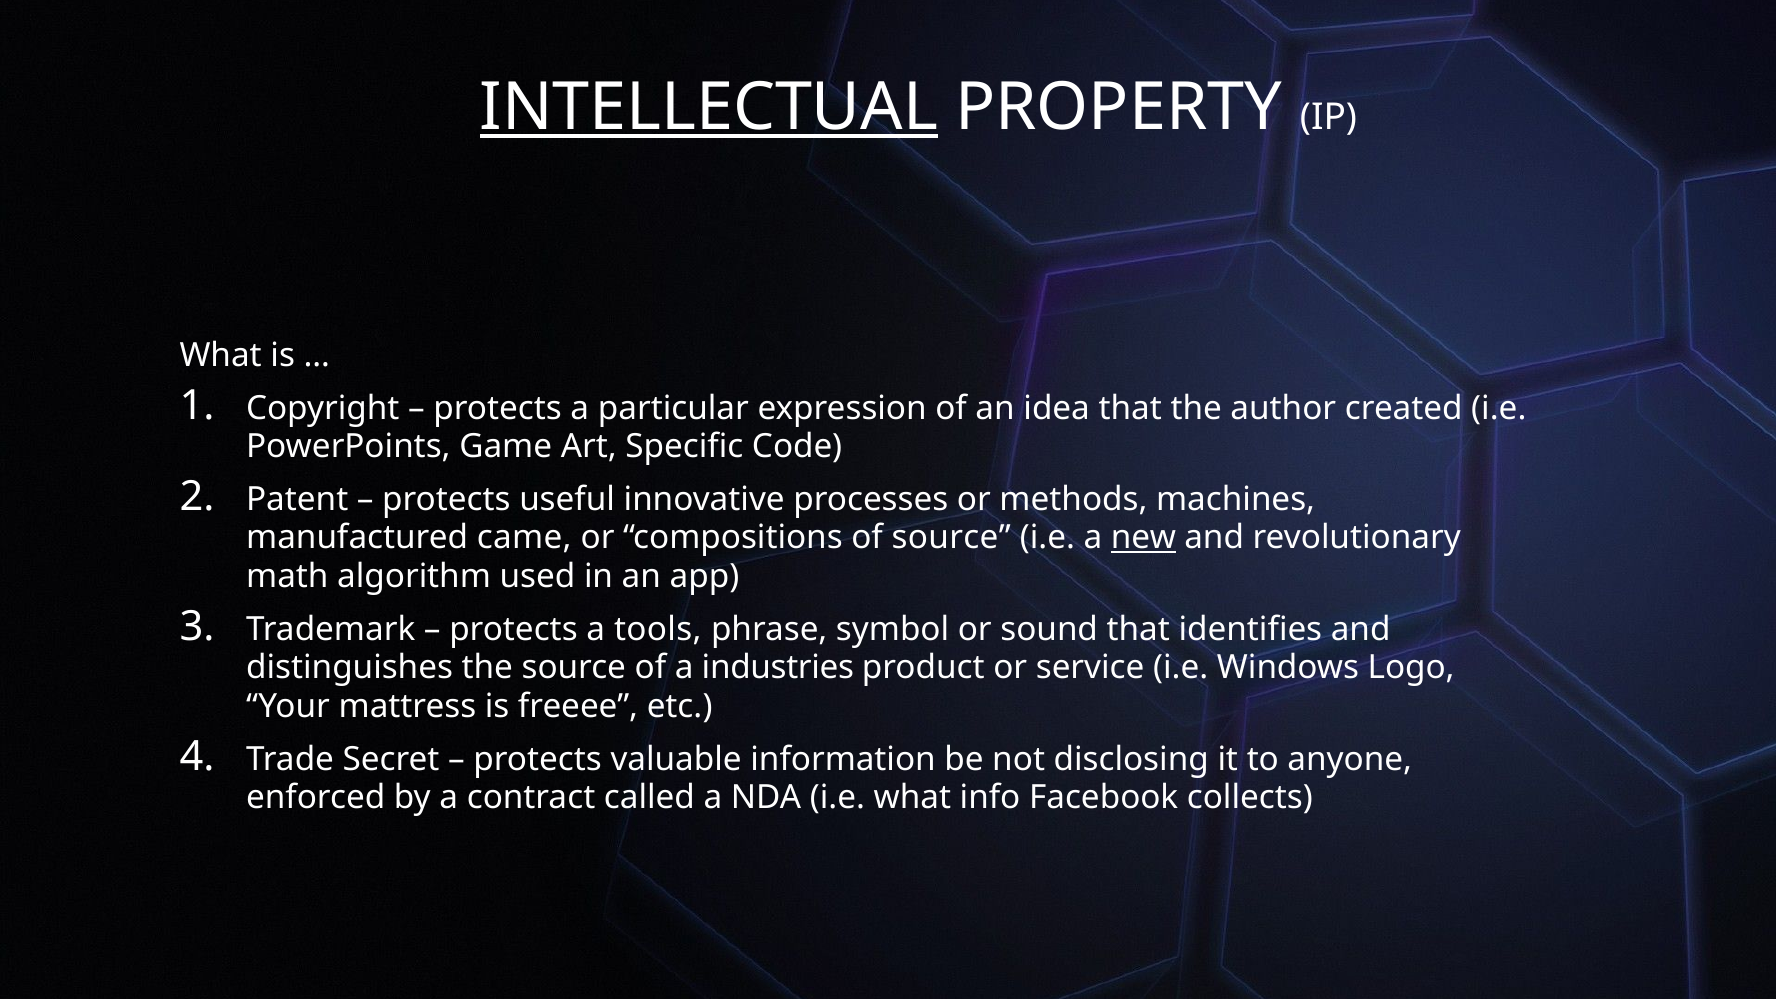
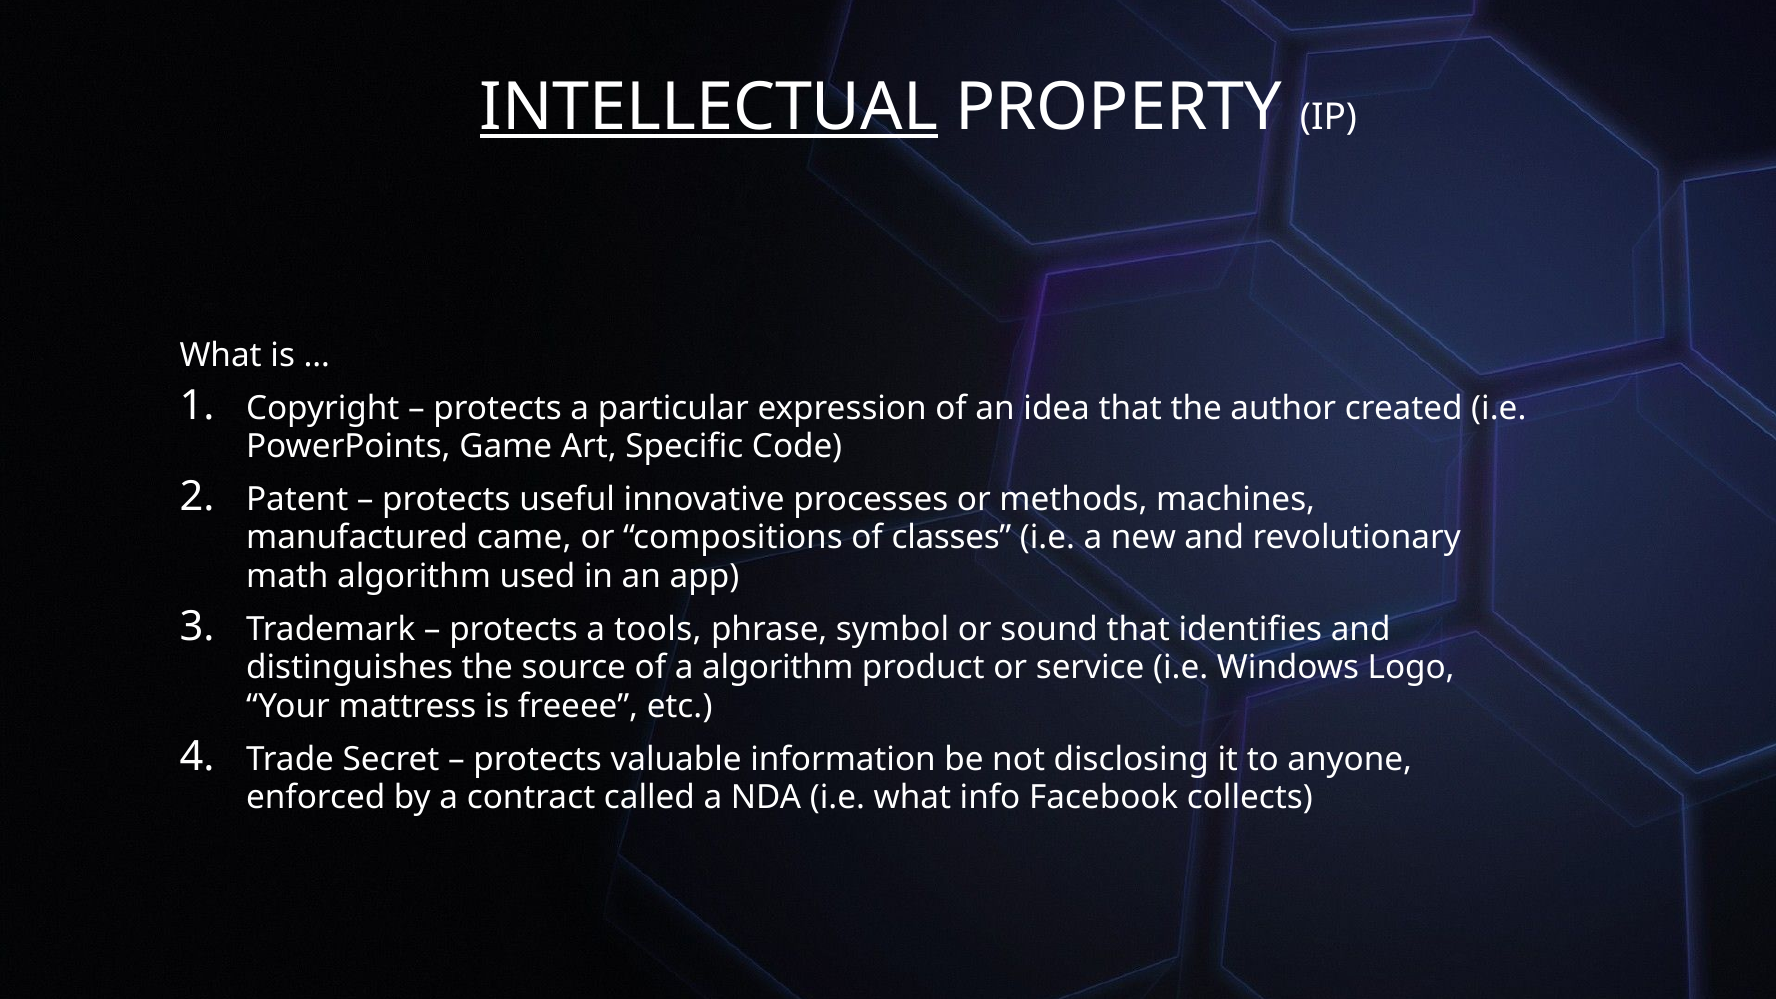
of source: source -> classes (951, 538)
new underline: present -> none (1143, 538)
a industries: industries -> algorithm (778, 668)
